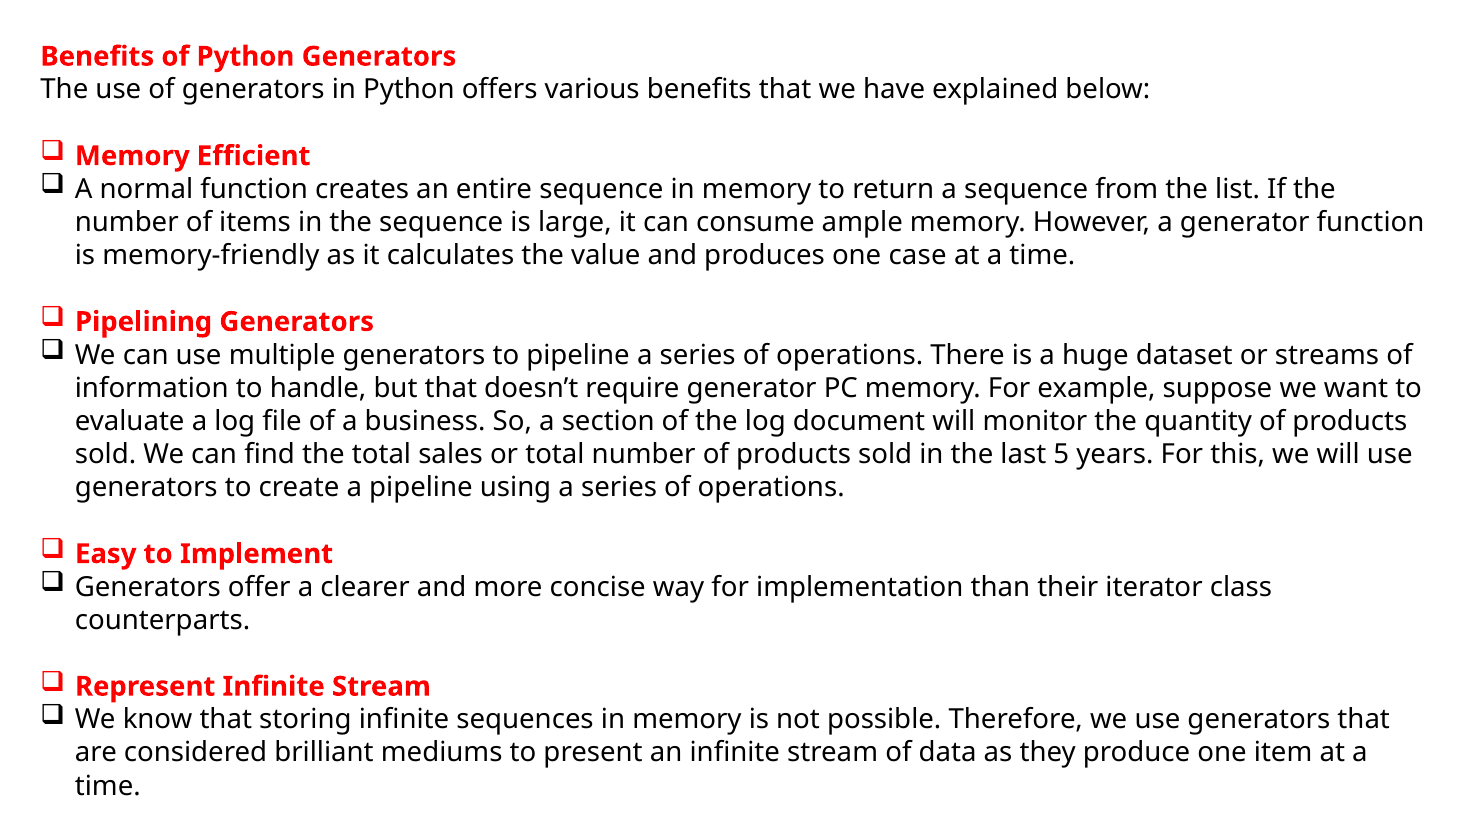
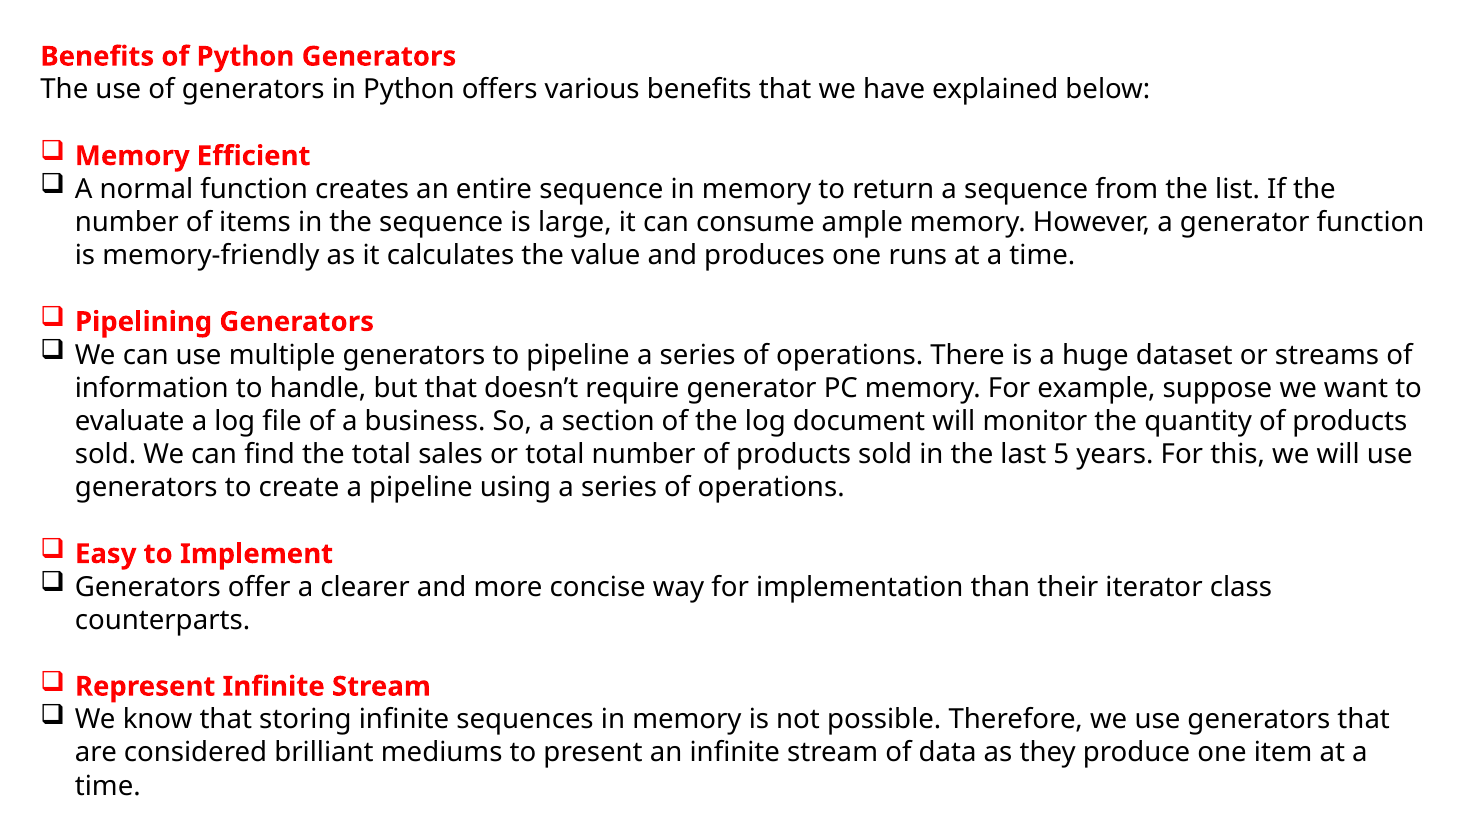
case: case -> runs (918, 255)
